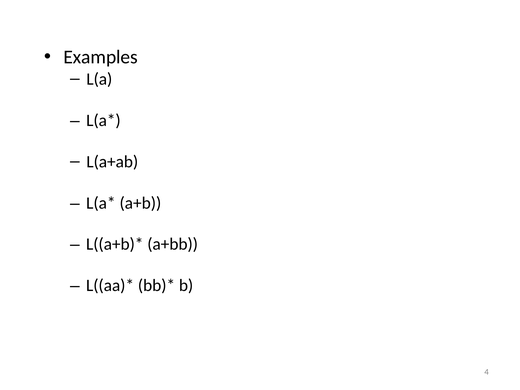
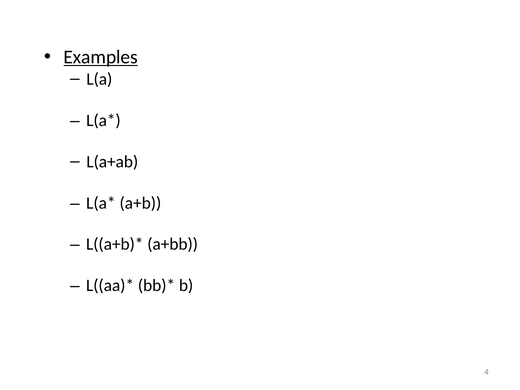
Examples underline: none -> present (101, 57)
